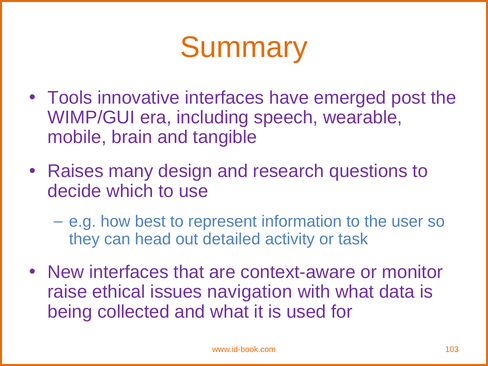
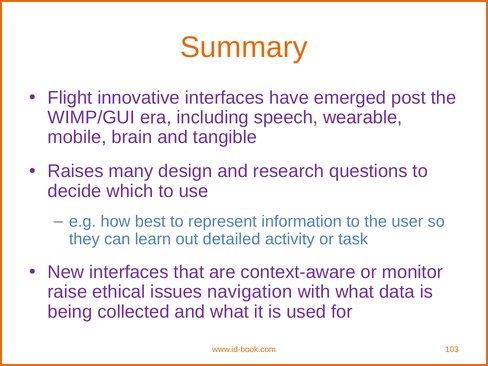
Tools: Tools -> Flight (70, 98)
head: head -> learn (153, 239)
